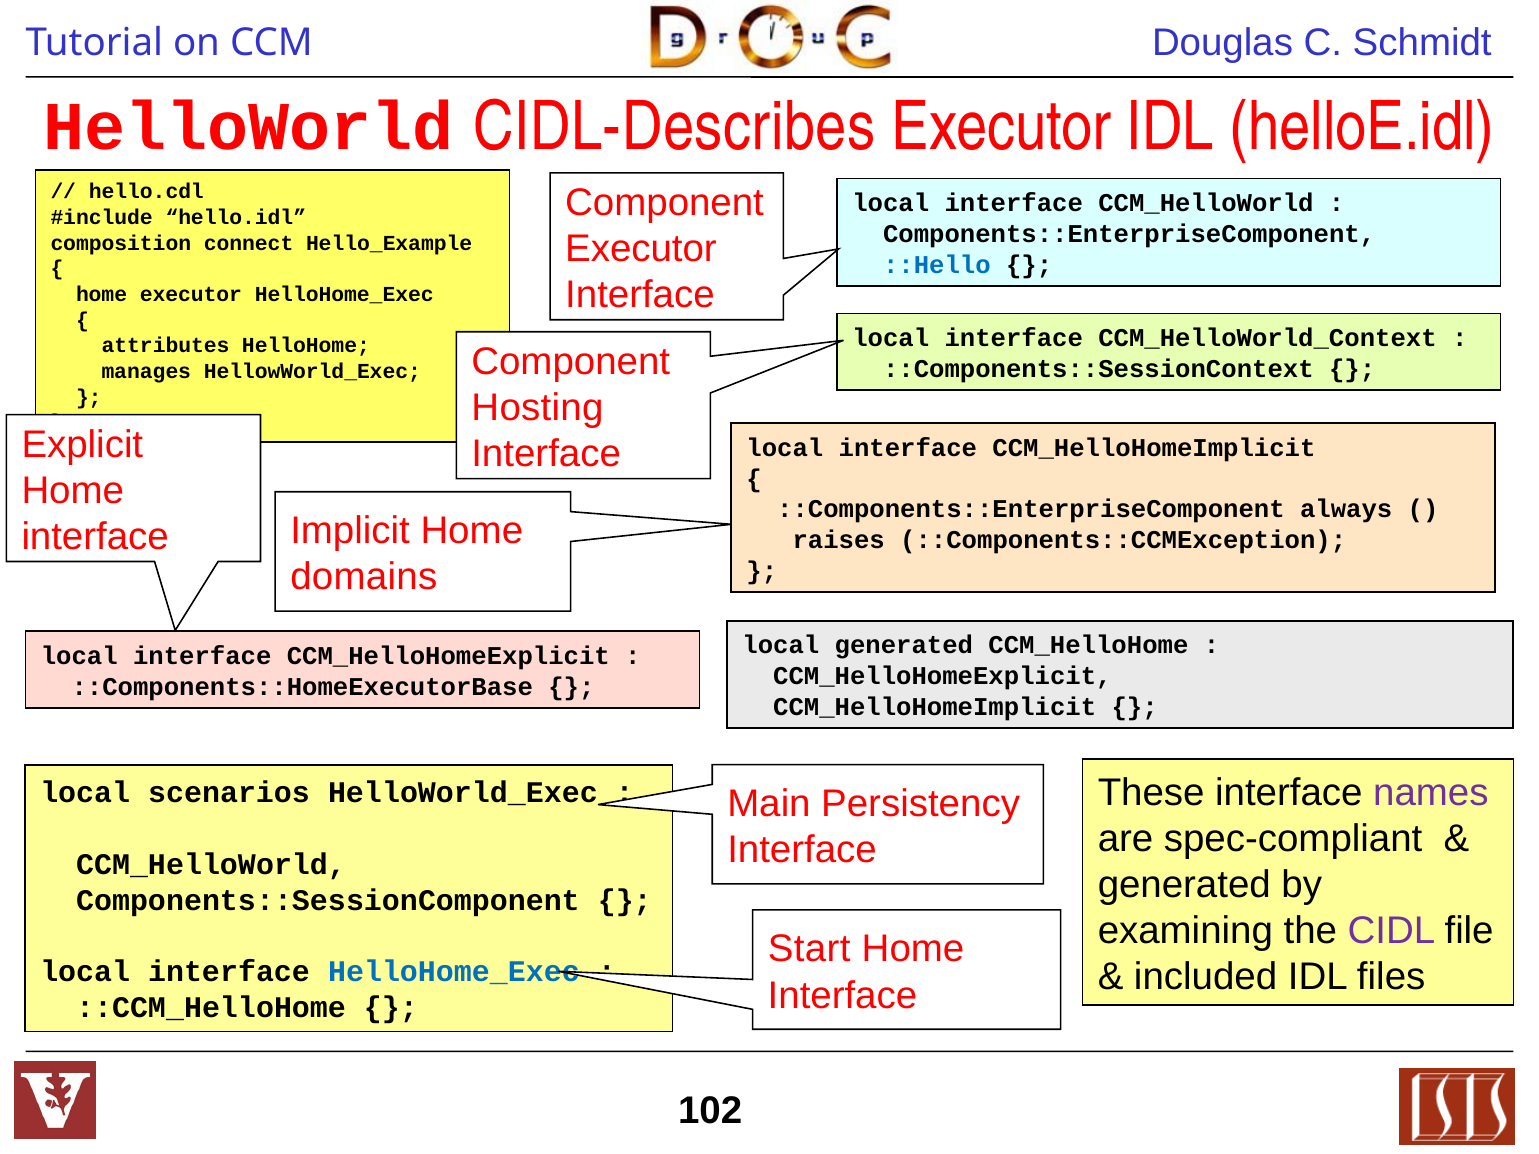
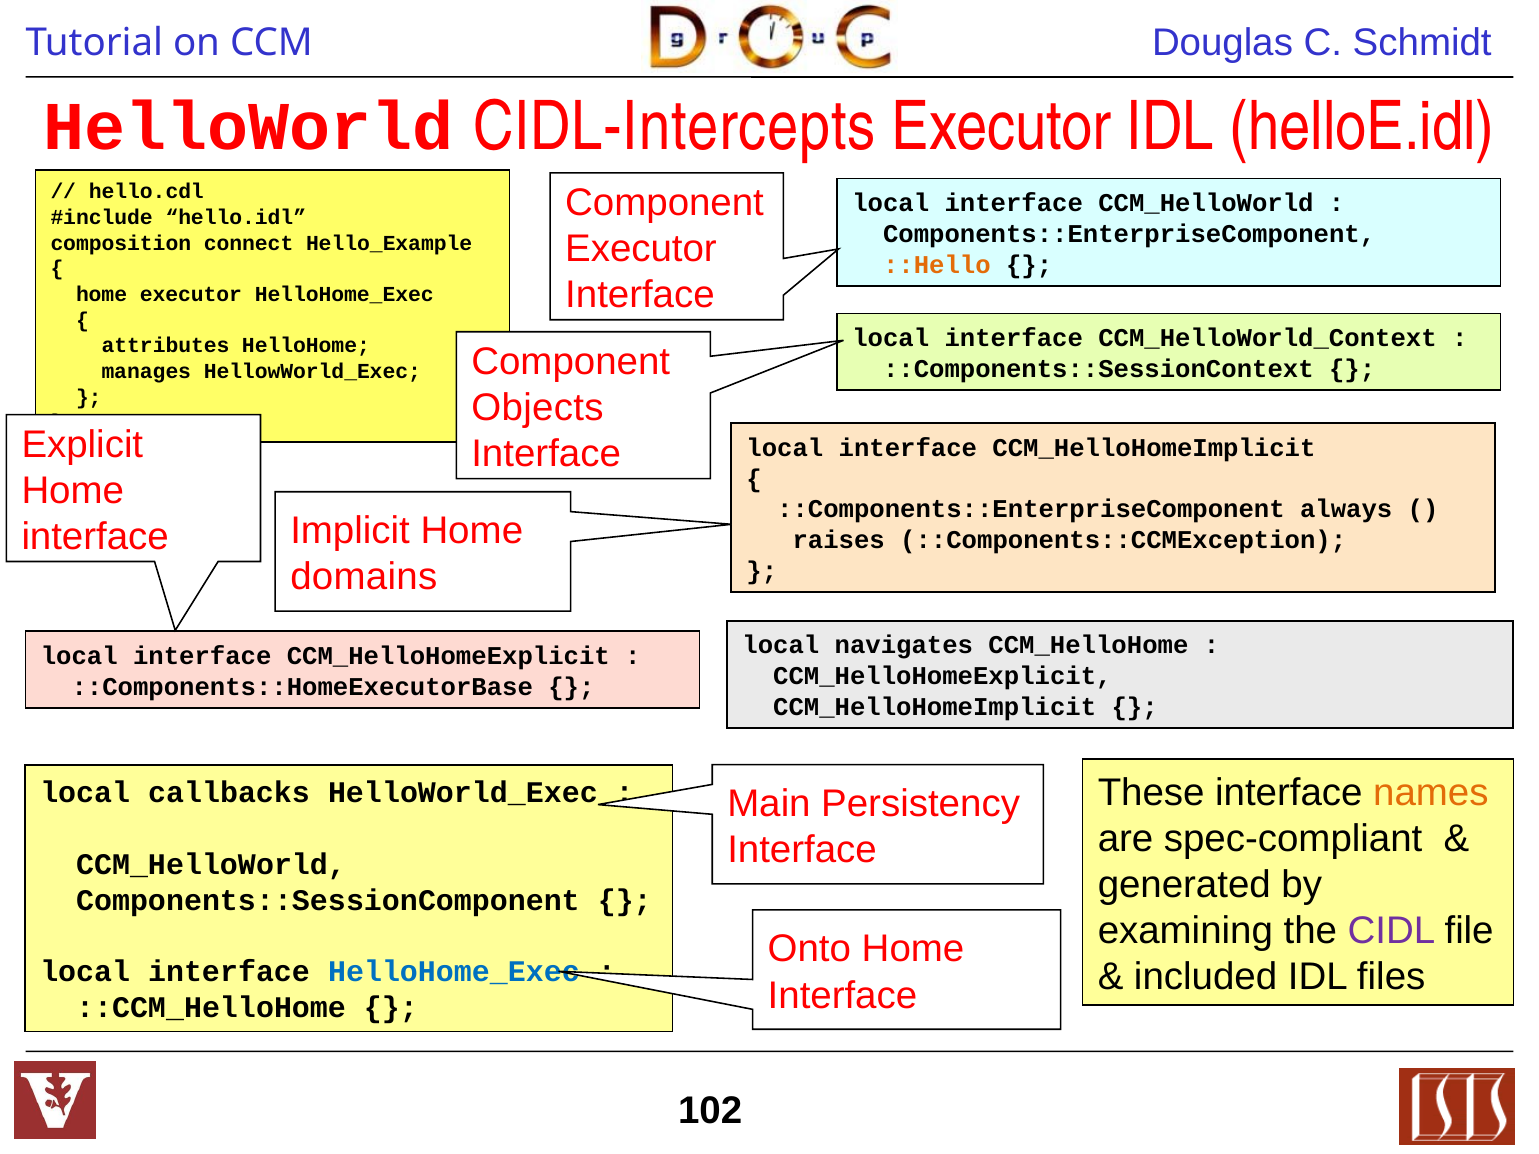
CIDL-Describes: CIDL-Describes -> CIDL-Intercepts (674, 127)
::Hello colour: blue -> orange (937, 265)
Hosting: Hosting -> Objects (538, 408)
local generated: generated -> navigates (904, 646)
names colour: purple -> orange (1431, 793)
scenarios: scenarios -> callbacks (229, 793)
Start: Start -> Onto (809, 949)
